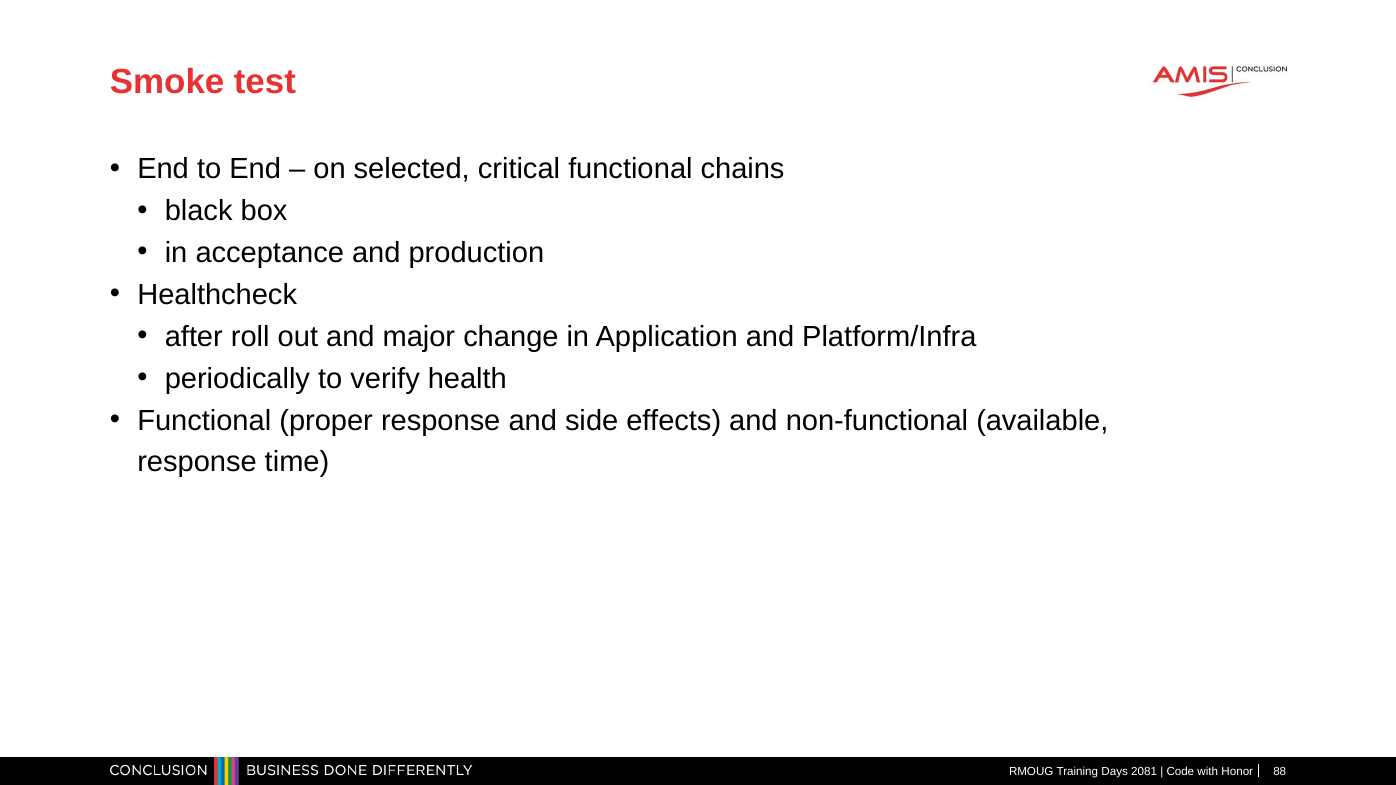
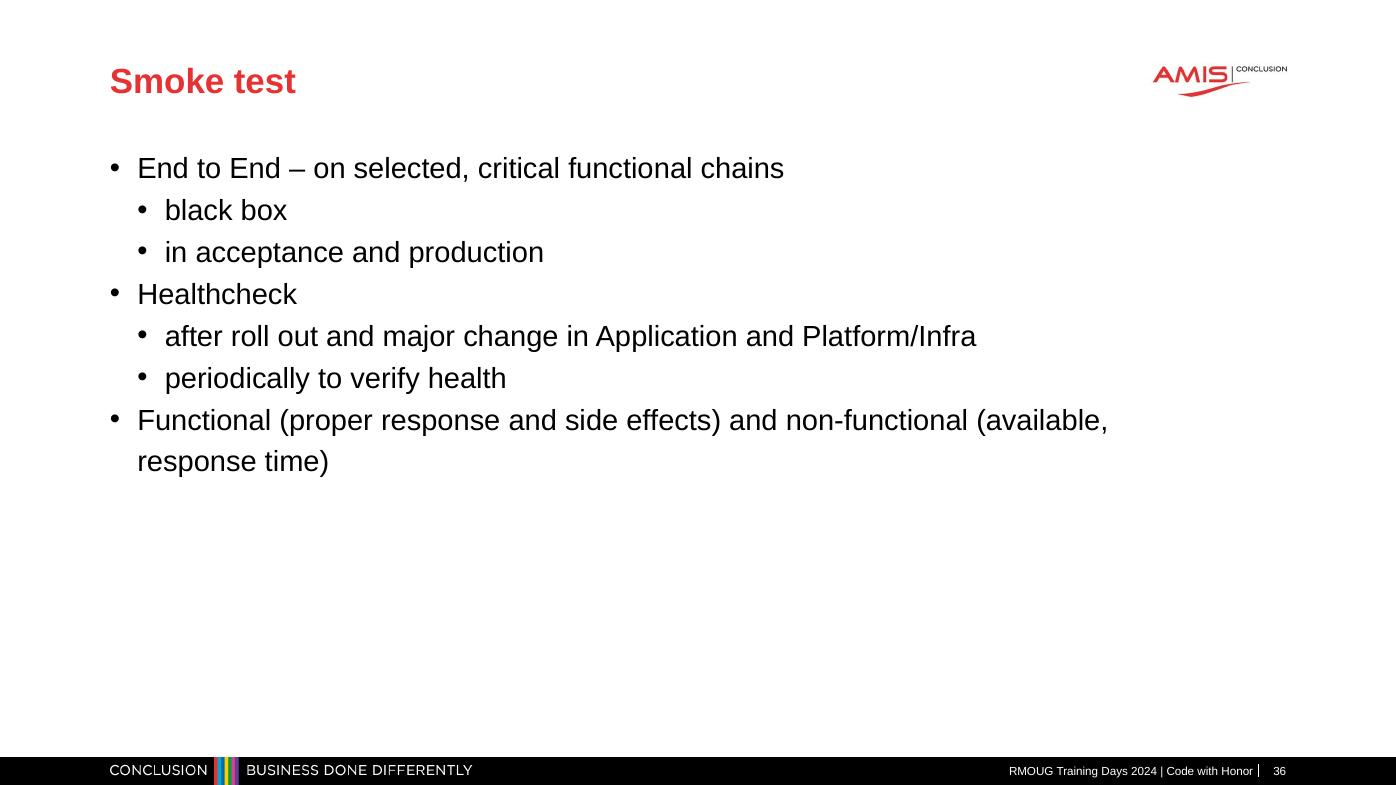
2081: 2081 -> 2024 (1144, 772)
88: 88 -> 36 (1280, 772)
